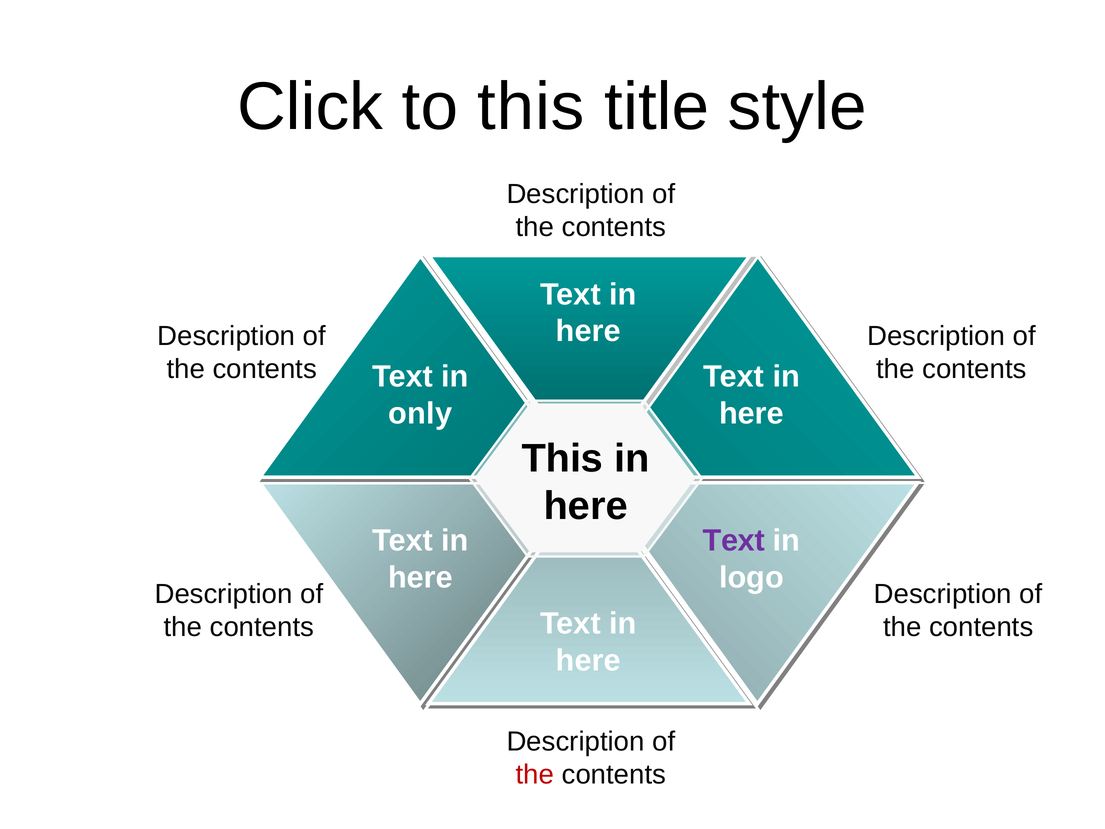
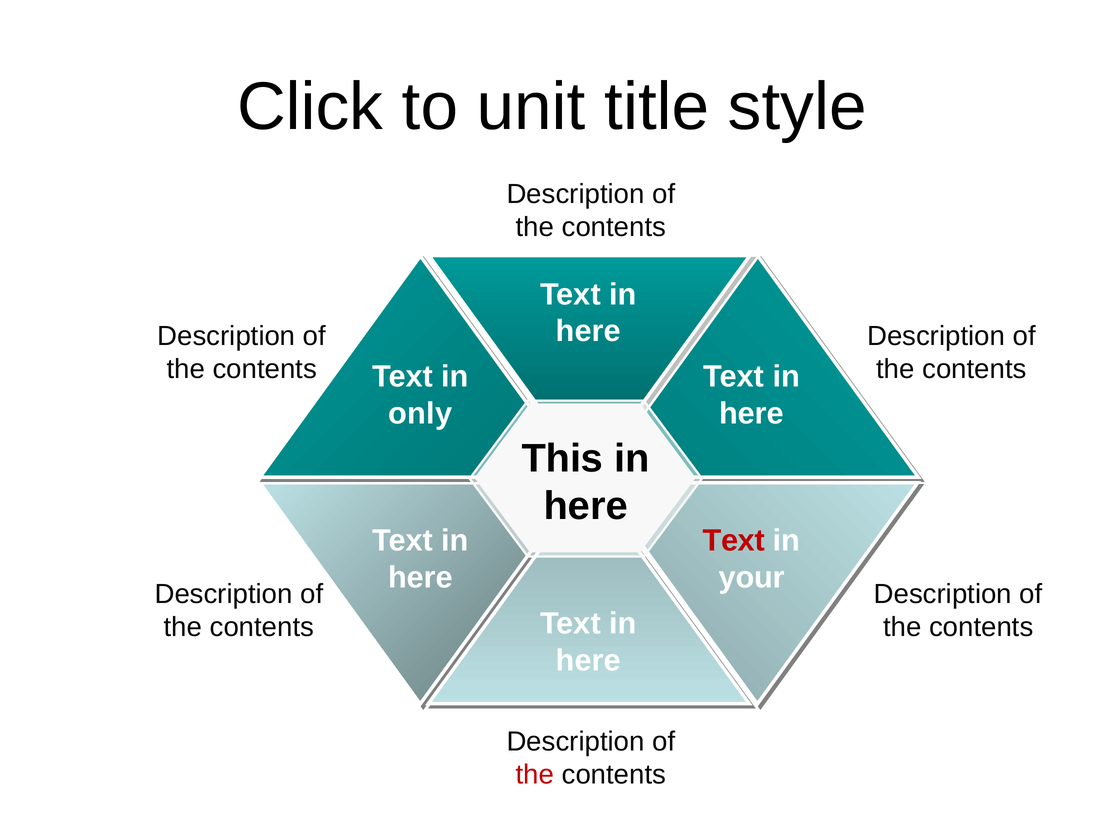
to this: this -> unit (531, 107)
Text colour: purple -> red (734, 541)
logo: logo -> your (752, 578)
